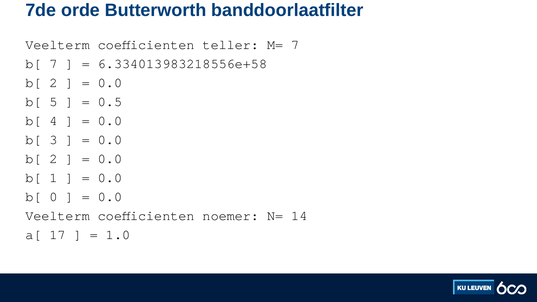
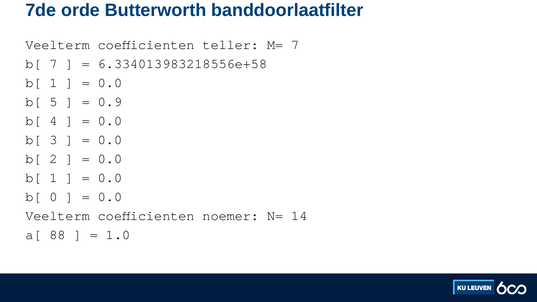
2: 2 -> 1 (54, 83)
0.5: 0.5 -> 0.9 (110, 102)
17: 17 -> 88 (58, 235)
